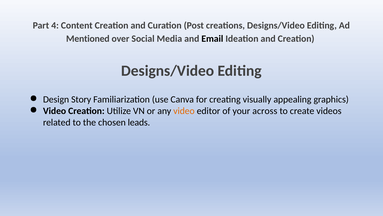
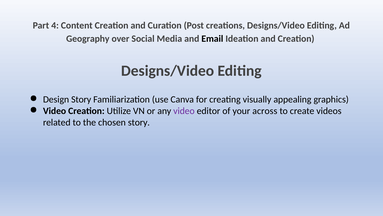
Mentioned: Mentioned -> Geography (88, 39)
video colour: orange -> purple (184, 111)
chosen leads: leads -> story (139, 122)
